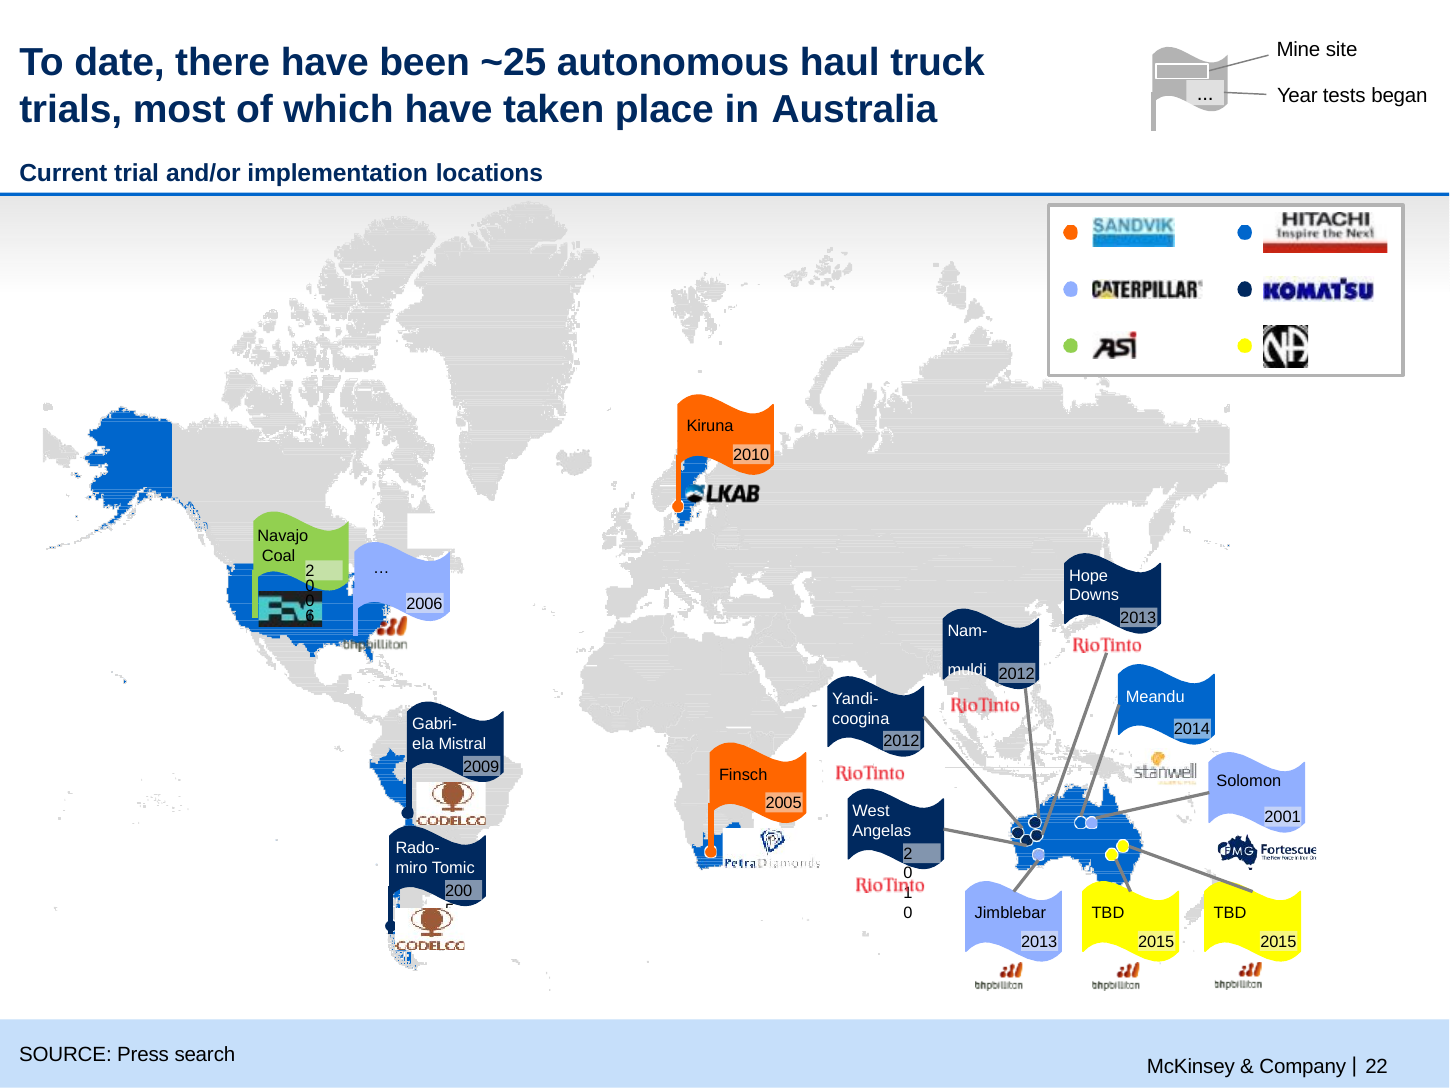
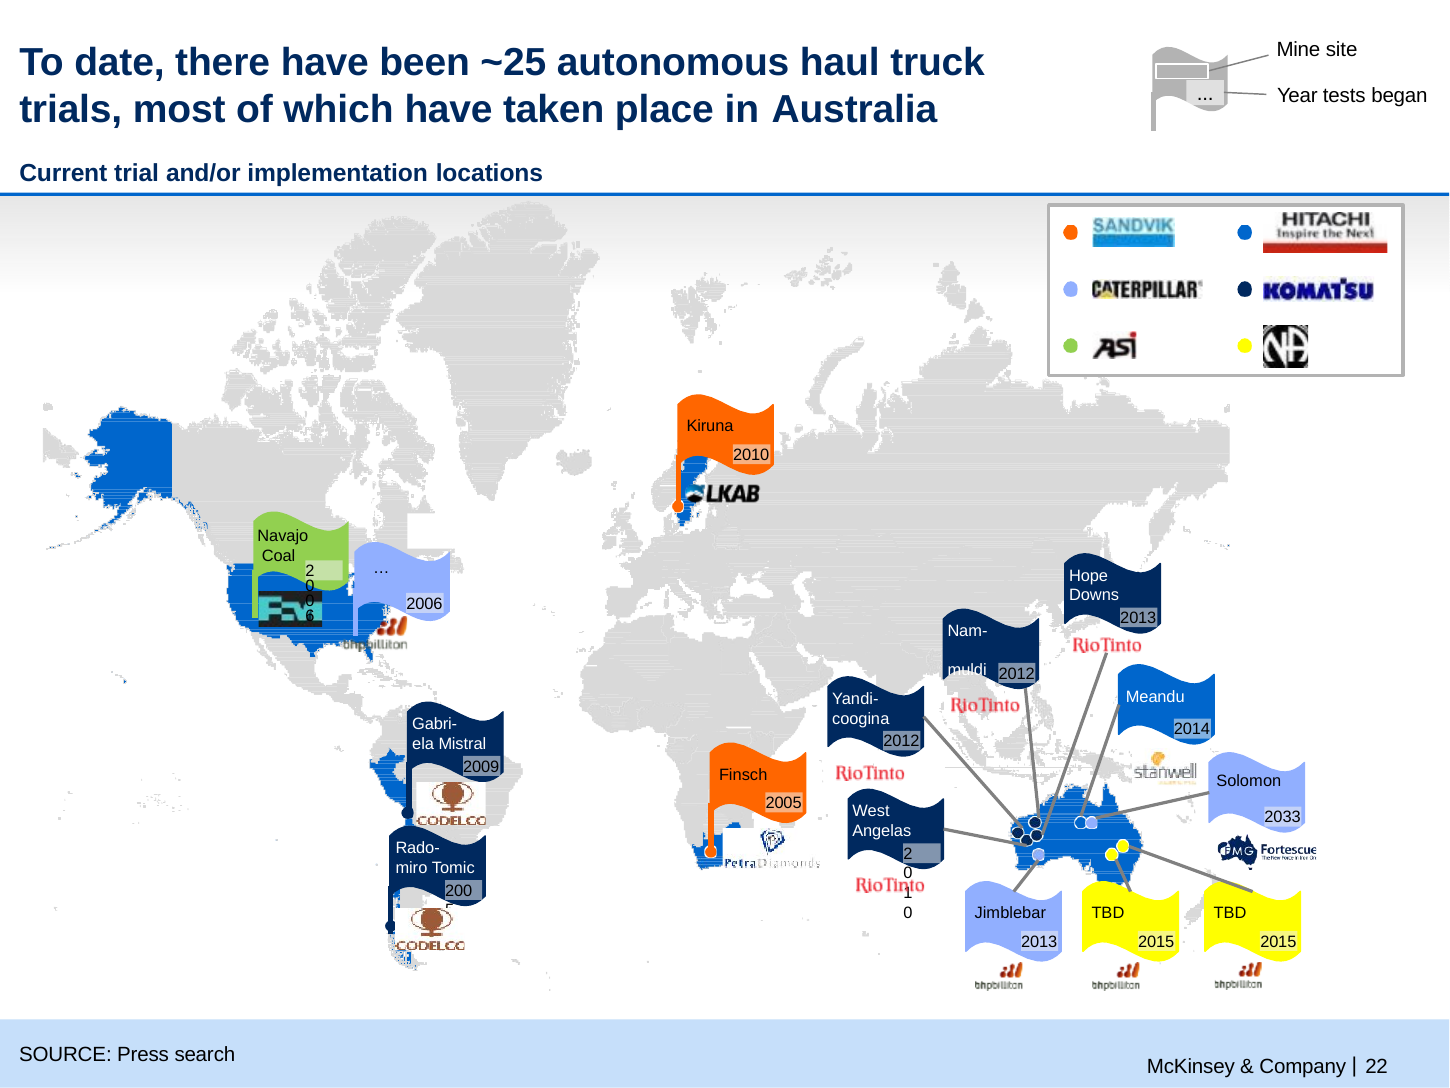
2001: 2001 -> 2033 (1283, 817)
